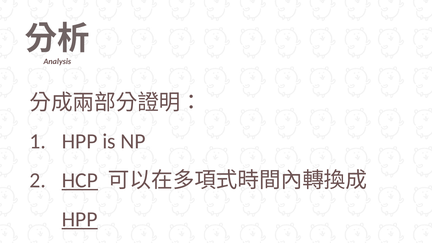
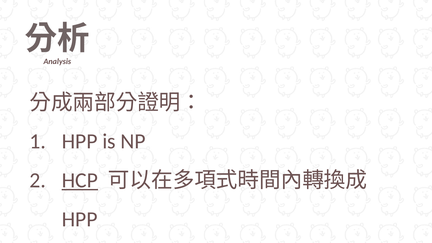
HPP underline: present -> none (80, 219)
